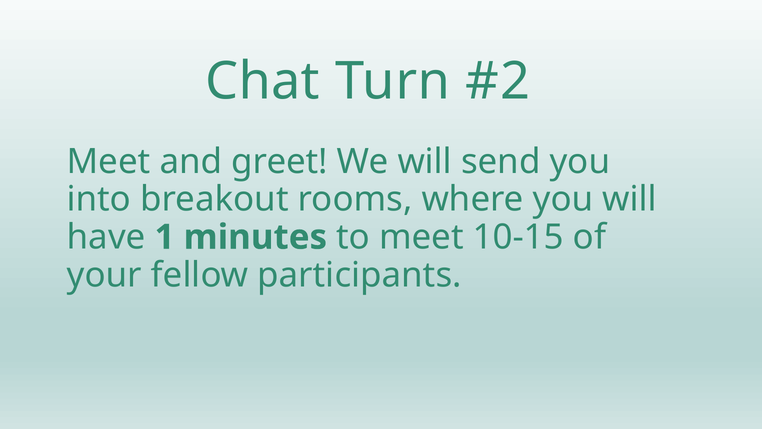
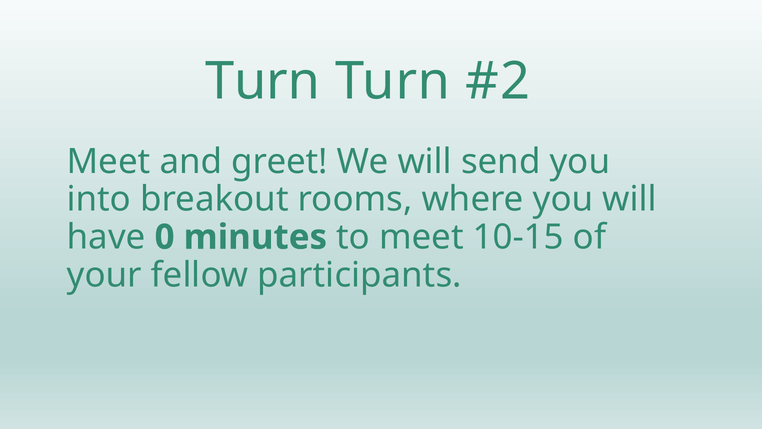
Chat: Chat -> Turn (263, 81)
1: 1 -> 0 (165, 237)
